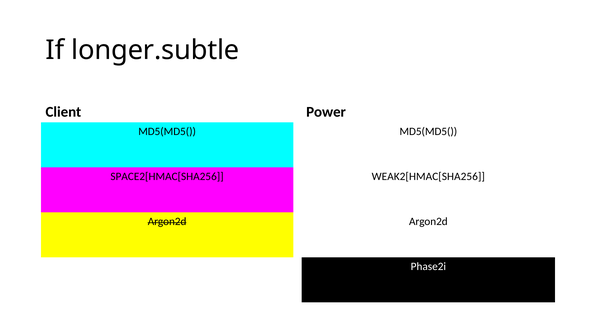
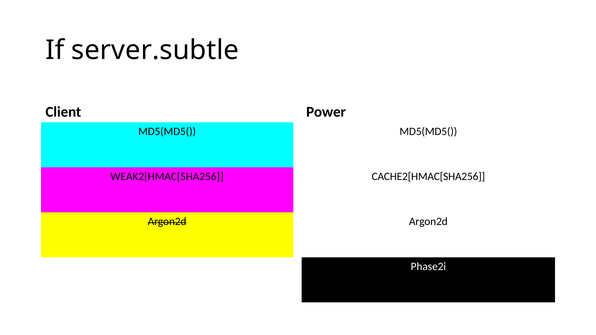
longer.subtle: longer.subtle -> server.subtle (155, 50)
SPACE2[HMAC[SHA256: SPACE2[HMAC[SHA256 -> WEAK2[HMAC[SHA256 (167, 177)
WEAK2[HMAC[SHA256: WEAK2[HMAC[SHA256 -> CACHE2[HMAC[SHA256 (428, 177)
